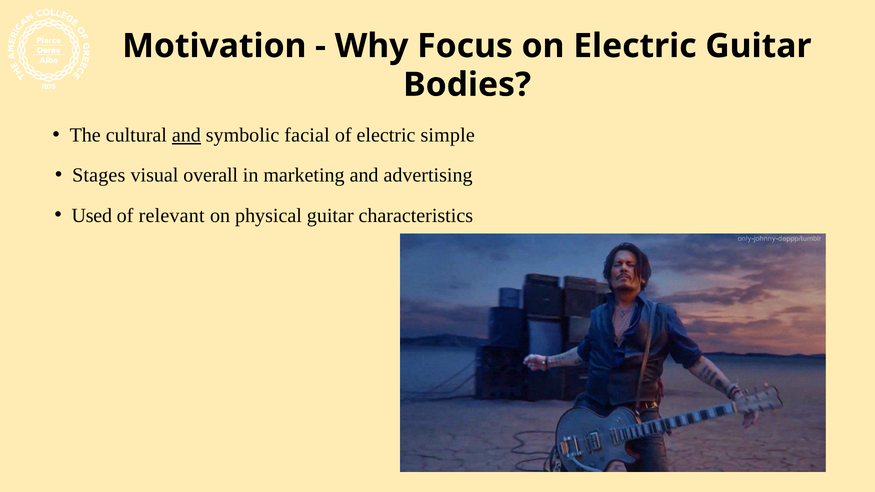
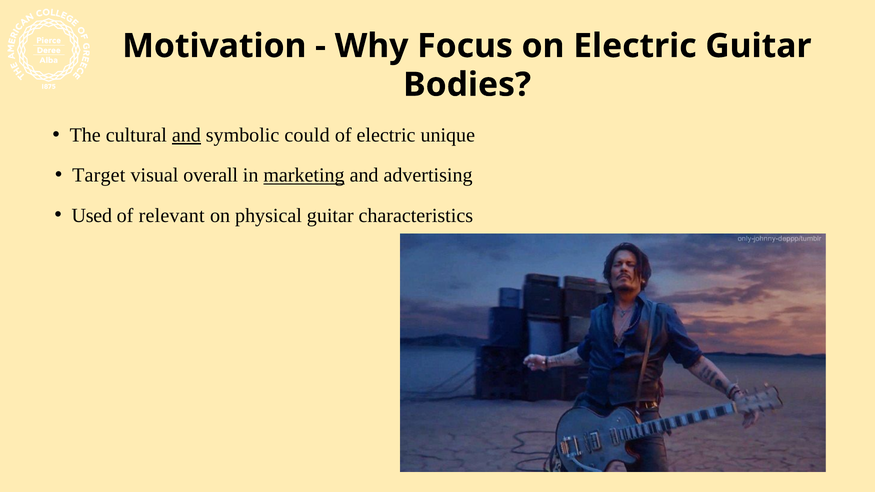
facial: facial -> could (307, 135)
simple: simple -> unique (448, 135)
Stages: Stages -> Target (99, 175)
marketing underline: none -> present (304, 175)
